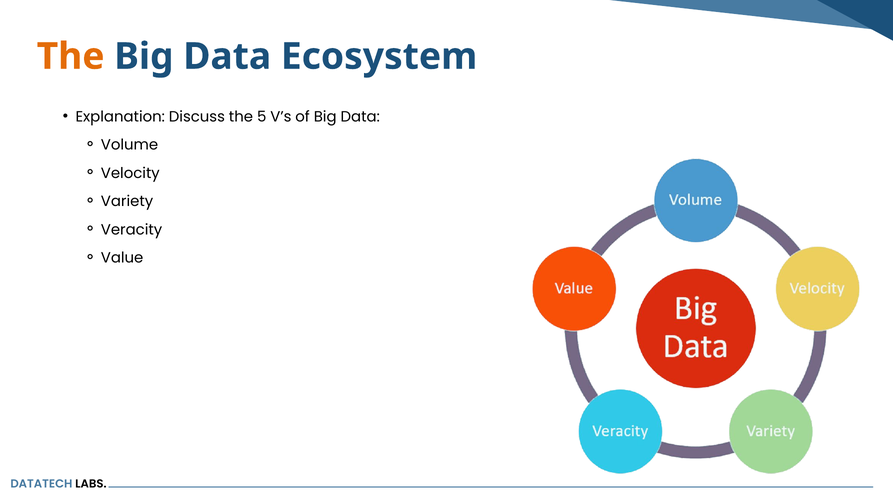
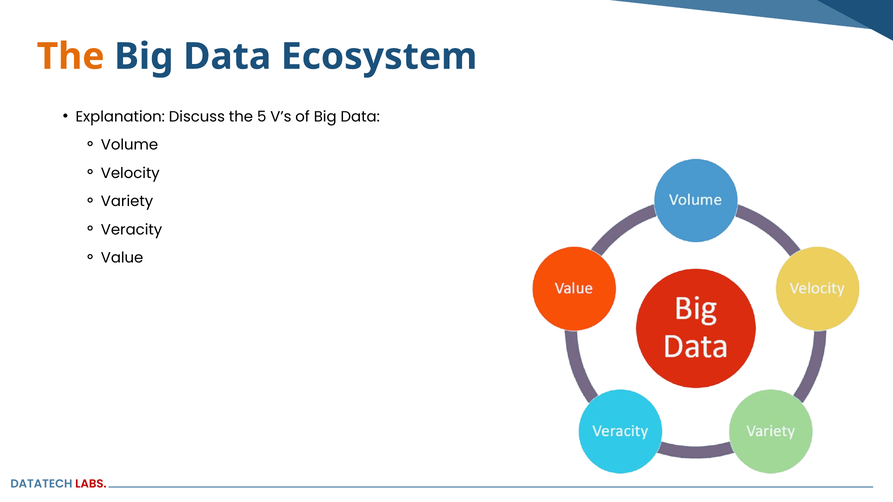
LABS colour: black -> red (91, 484)
